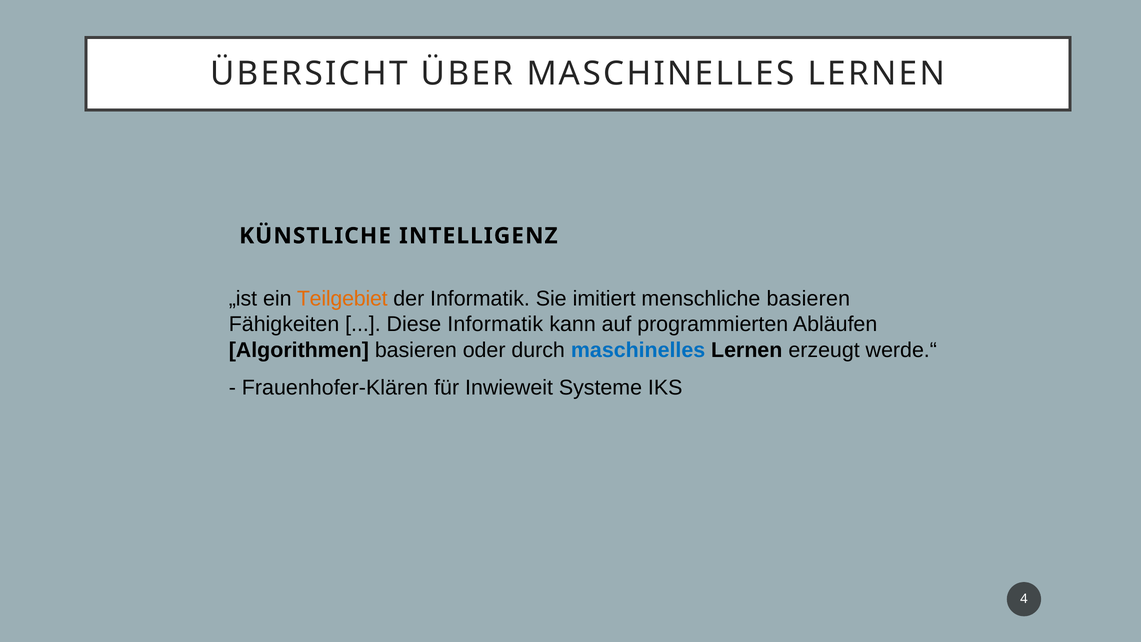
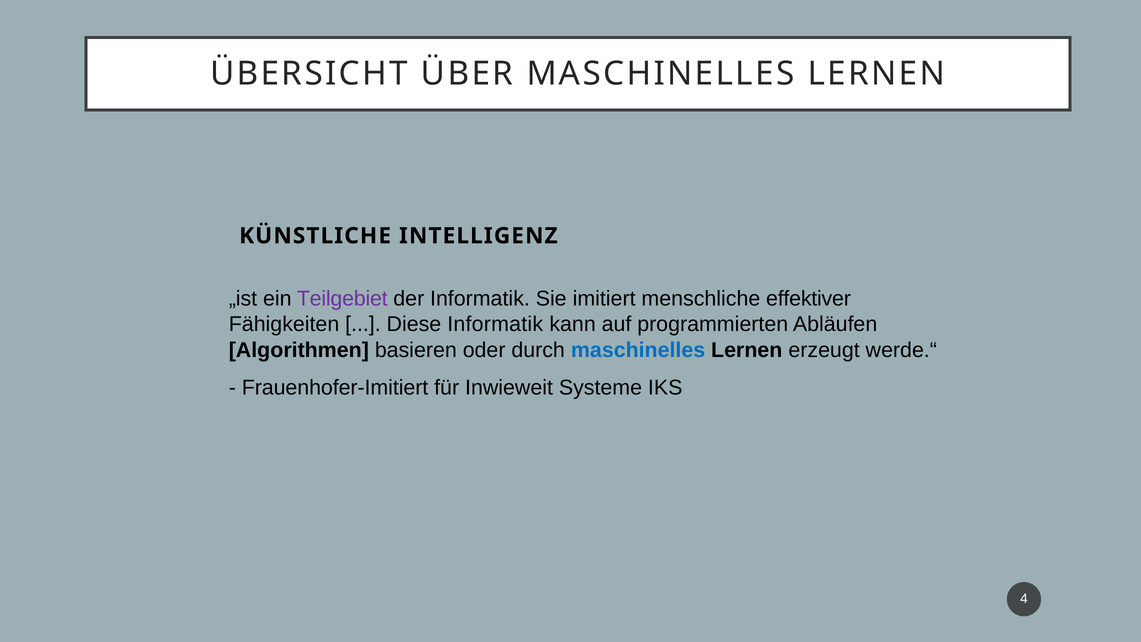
Teilgebiet colour: orange -> purple (342, 299)
menschliche basieren: basieren -> effektiver (808, 299)
Frauenhofer-Klären: Frauenhofer-Klären -> Frauenhofer-Imitiert (335, 387)
